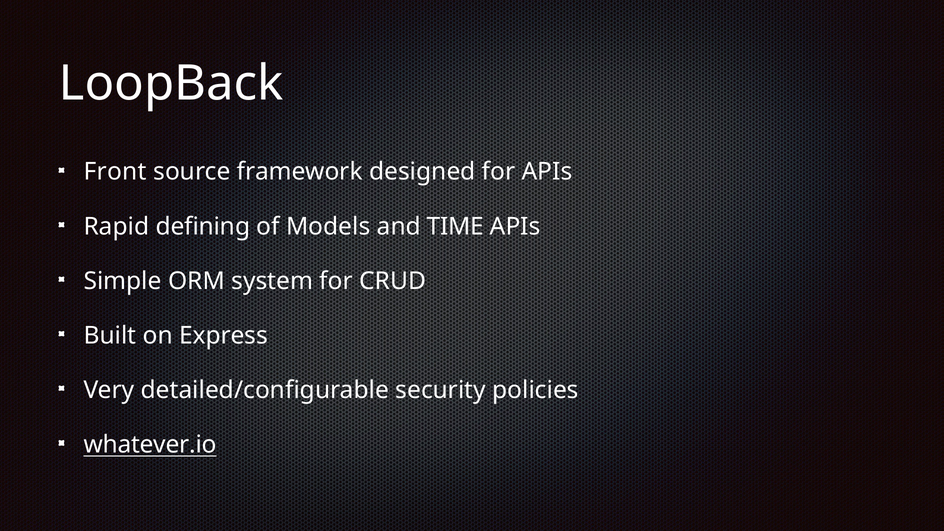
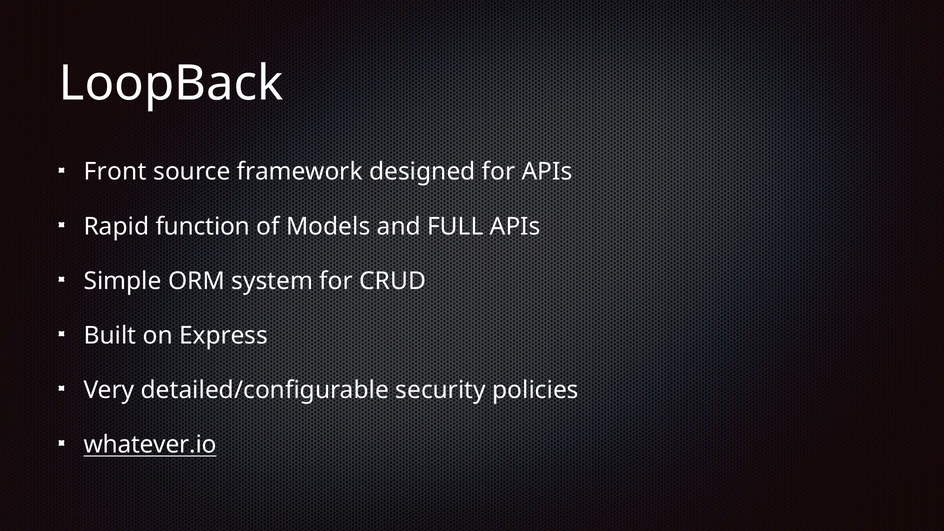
defining: defining -> function (203, 226)
TIME: TIME -> FULL (455, 226)
